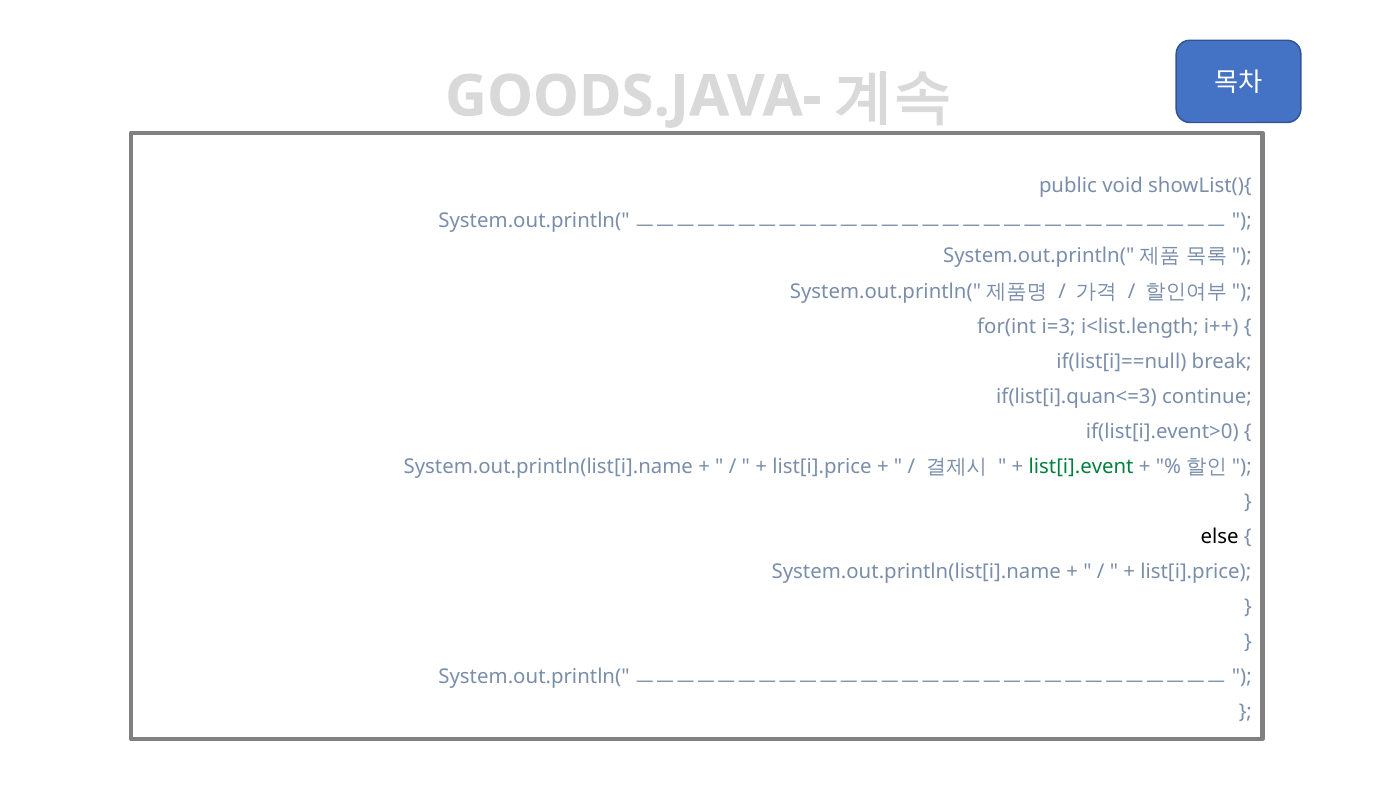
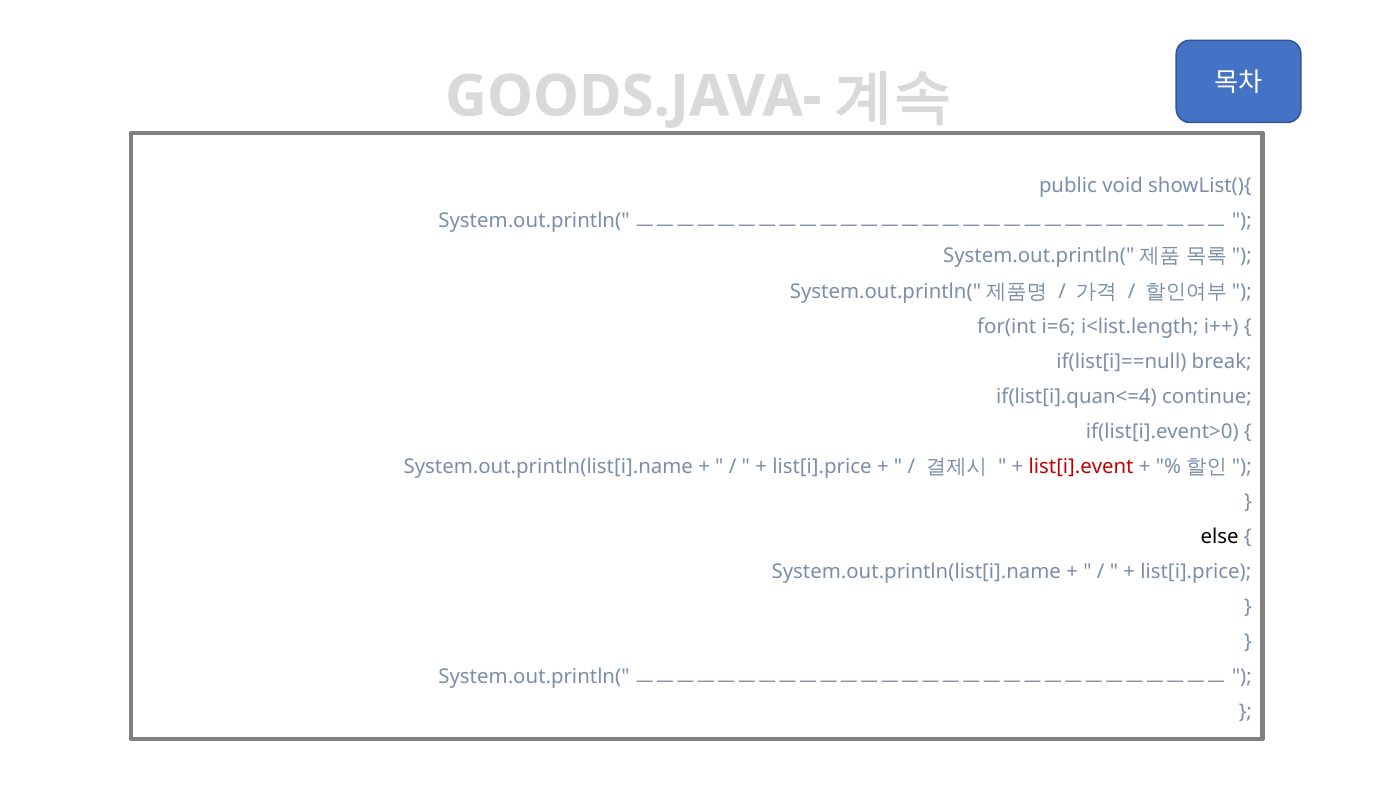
i=3: i=3 -> i=6 (1059, 326)
if(list[i].quan<=3: if(list[i].quan<=3 -> if(list[i].quan<=4 (1076, 396)
list[i].event colour: green -> red (1081, 467)
